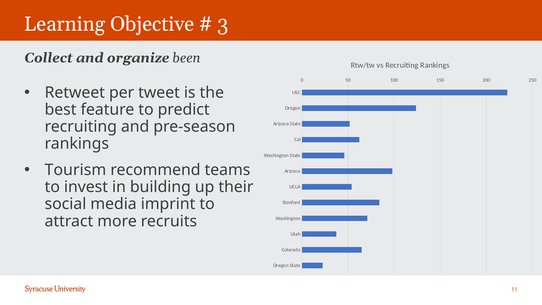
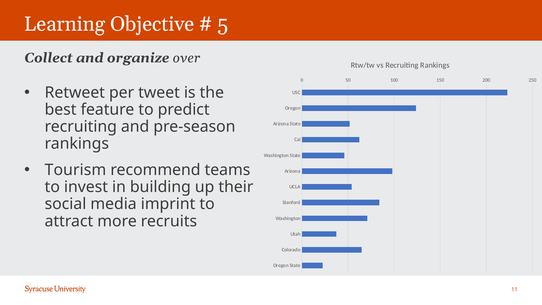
3: 3 -> 5 (223, 24)
been: been -> over (186, 58)
